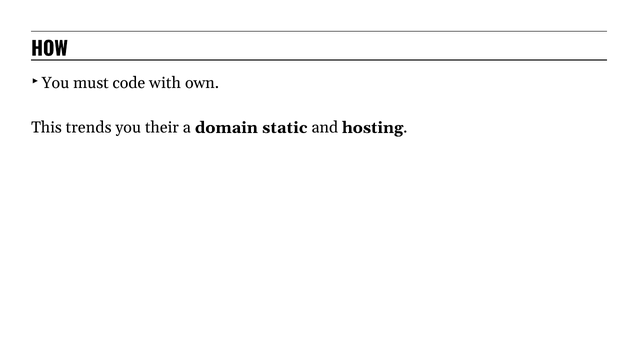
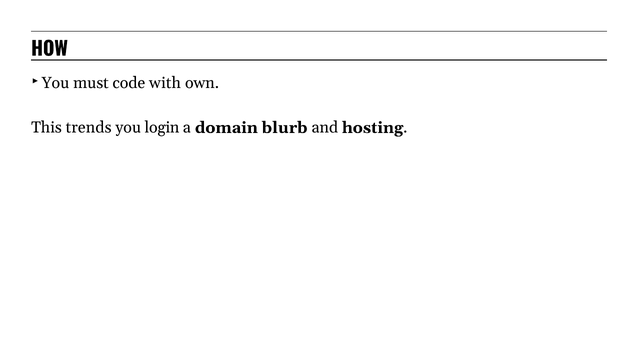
their: their -> login (162, 128)
static: static -> blurb (285, 128)
